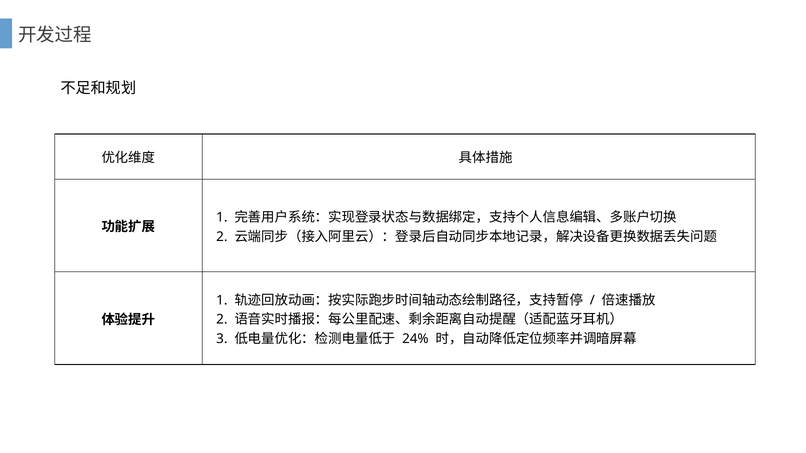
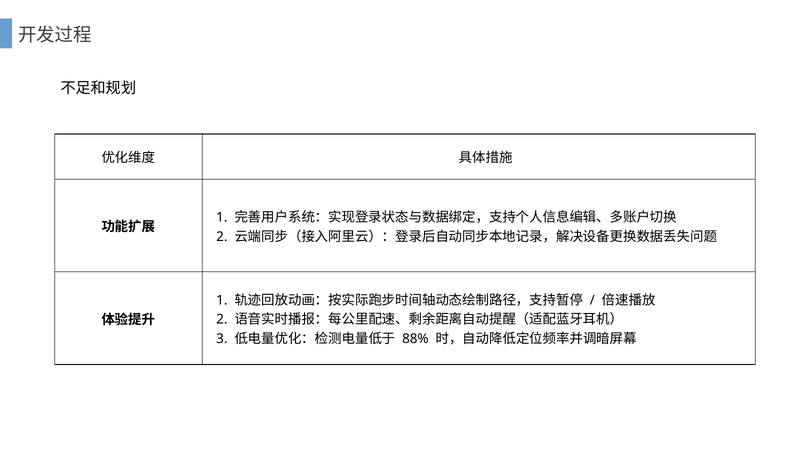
24%: 24% -> 88% (415, 339)
